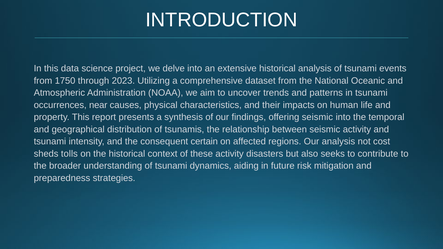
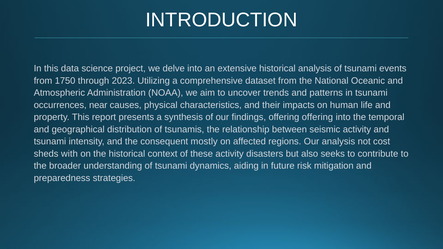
offering seismic: seismic -> offering (317, 117)
certain: certain -> mostly (204, 142)
tolls: tolls -> with (69, 154)
